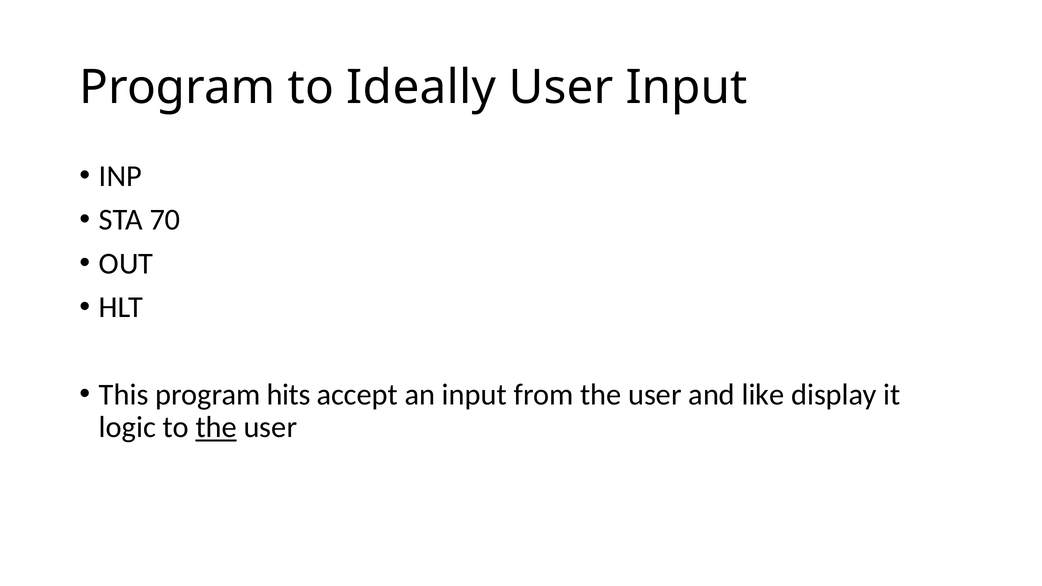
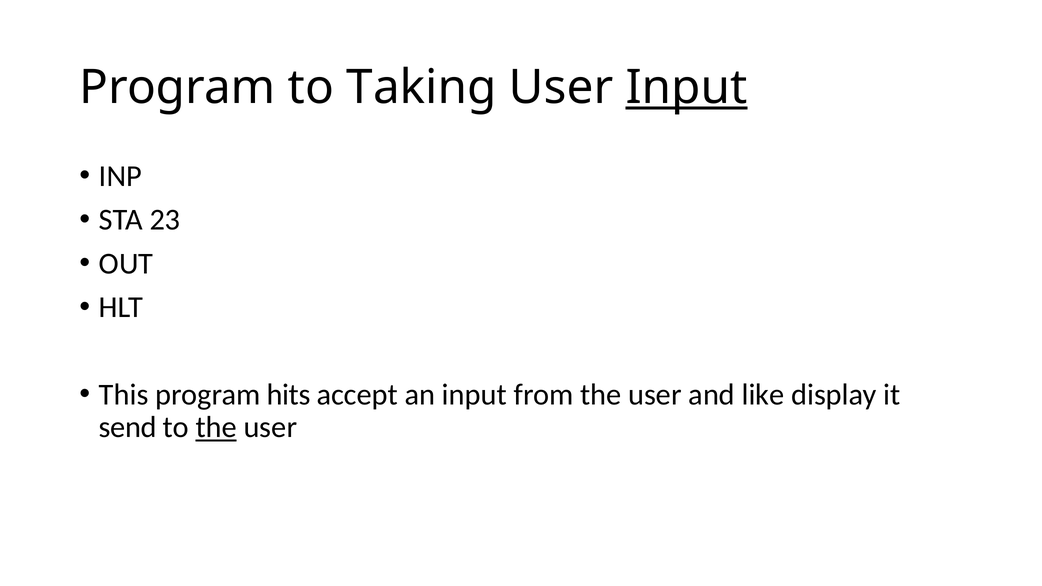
Ideally: Ideally -> Taking (421, 88)
Input underline: none -> present (687, 88)
70: 70 -> 23 (165, 220)
logic: logic -> send (128, 427)
